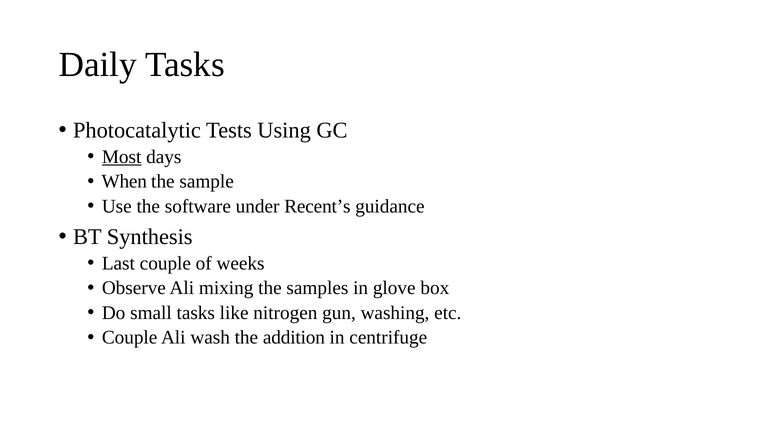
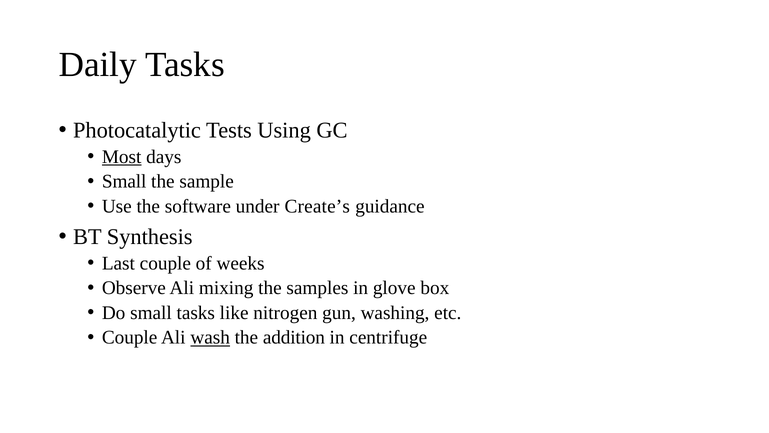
When: When -> Small (124, 181)
Recent’s: Recent’s -> Create’s (317, 206)
wash underline: none -> present (210, 337)
